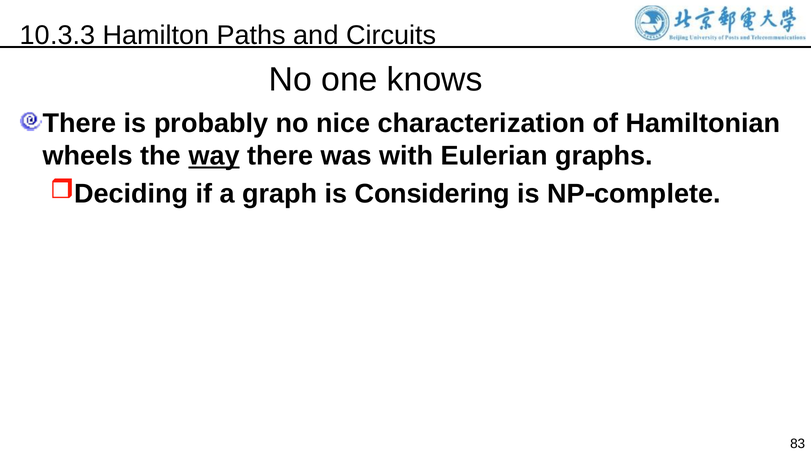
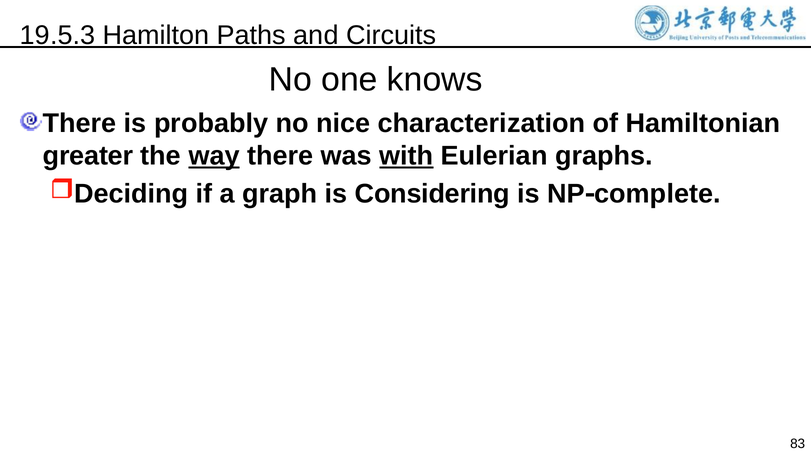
10.3.3: 10.3.3 -> 19.5.3 (58, 35)
wheels: wheels -> greater (88, 156)
with underline: none -> present (406, 156)
